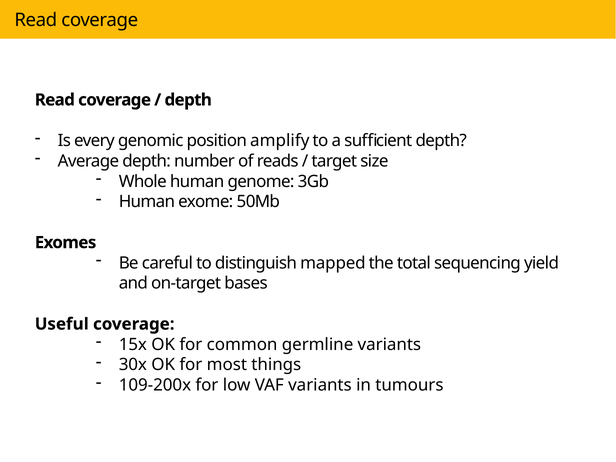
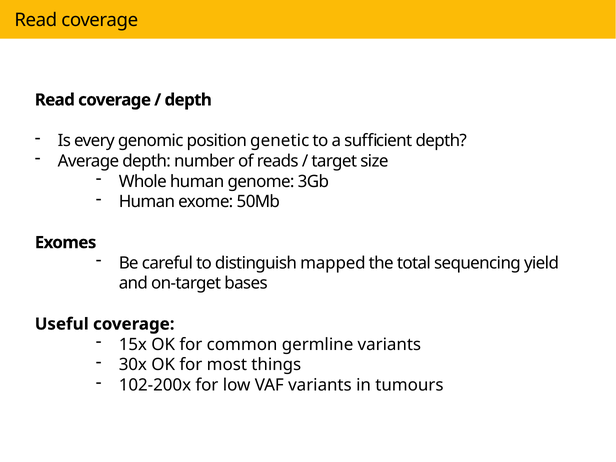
amplify: amplify -> genetic (280, 141)
109-200x: 109-200x -> 102-200x (155, 386)
